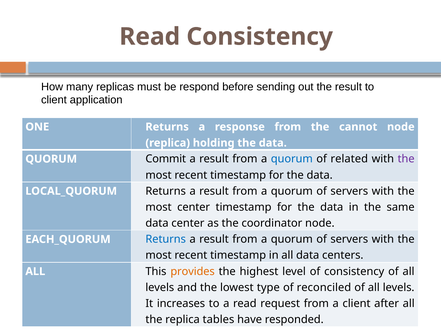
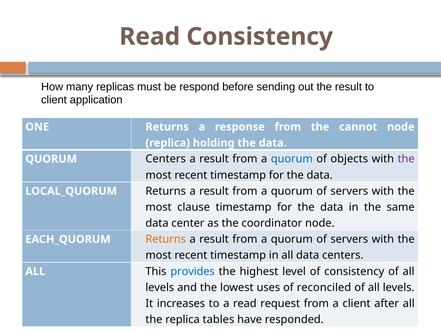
QUORUM Commit: Commit -> Centers (166, 159)
related: related -> objects (349, 159)
most center: center -> clause (194, 207)
Returns colour: blue -> orange (166, 239)
provides colour: orange -> blue (193, 271)
type: type -> uses (268, 287)
